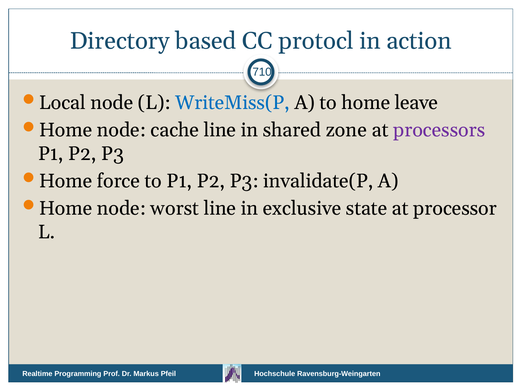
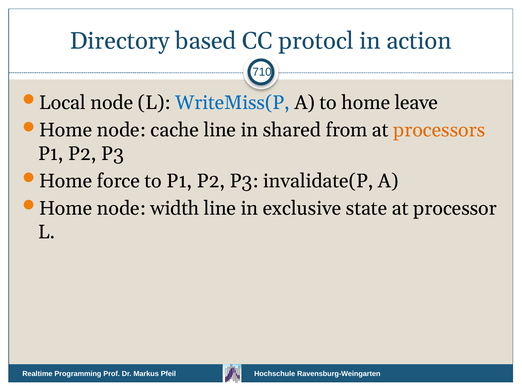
zone: zone -> from (347, 130)
processors colour: purple -> orange (439, 130)
worst: worst -> width (175, 209)
